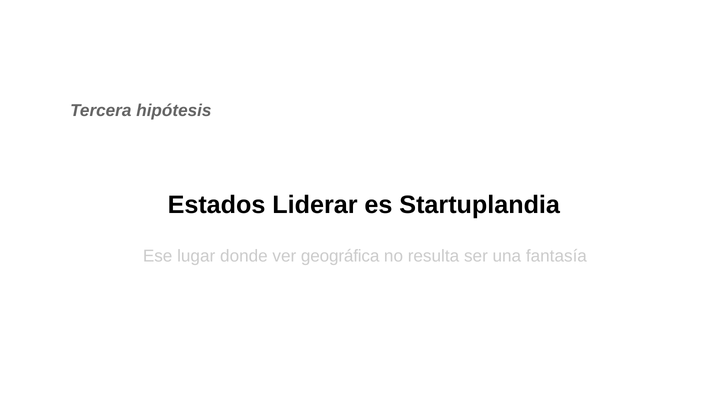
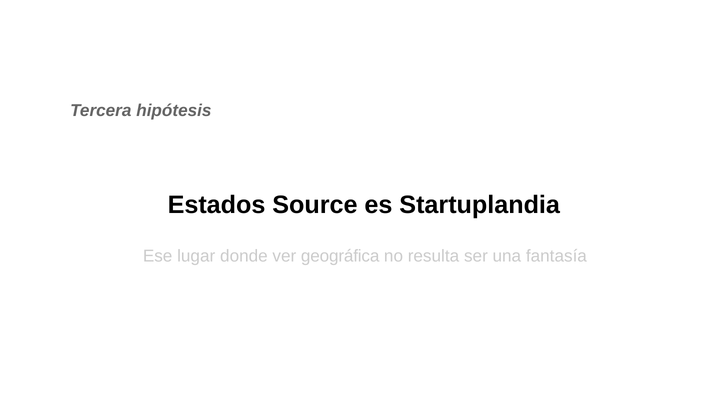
Liderar: Liderar -> Source (315, 205)
